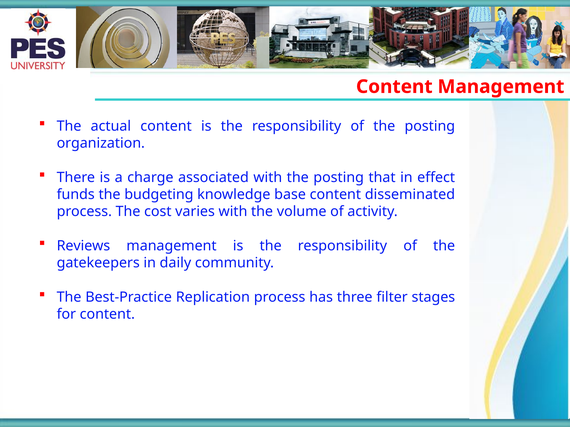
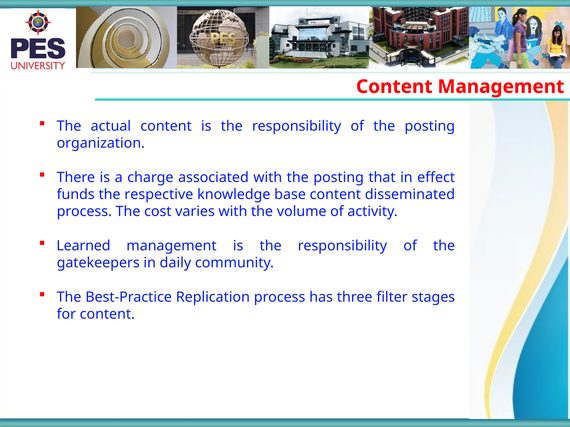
budgeting: budgeting -> respective (159, 195)
Reviews: Reviews -> Learned (83, 246)
